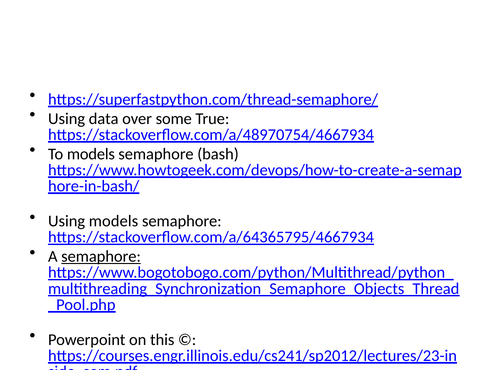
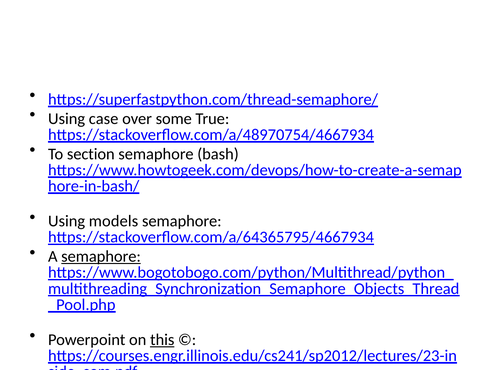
data: data -> case (104, 119)
To models: models -> section (91, 154)
this underline: none -> present (162, 340)
